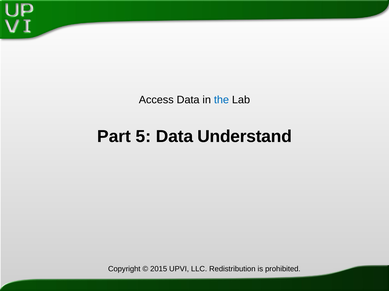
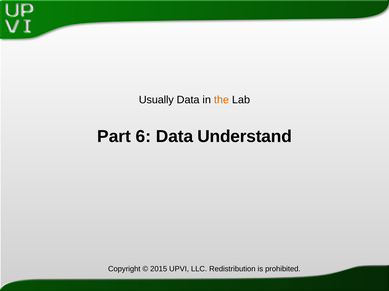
Access: Access -> Usually (156, 100)
the colour: blue -> orange (221, 100)
5: 5 -> 6 (143, 137)
